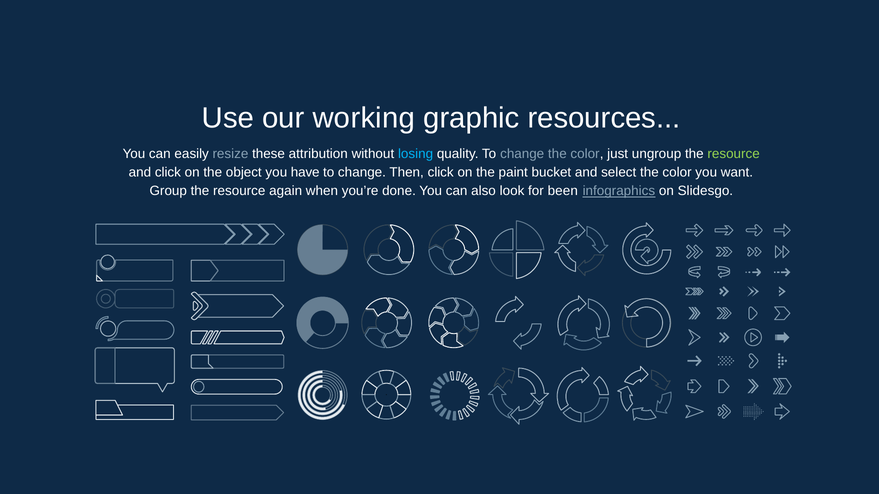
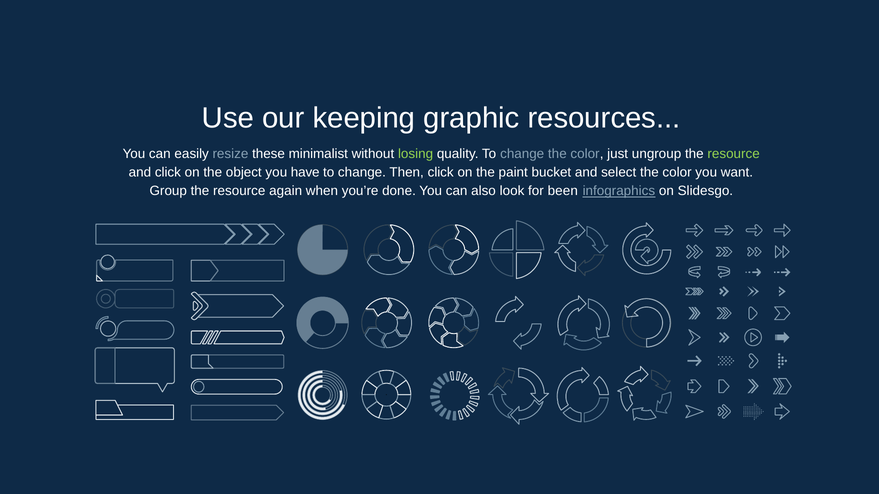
working: working -> keeping (364, 118)
attribution: attribution -> minimalist (318, 154)
losing colour: light blue -> light green (416, 154)
